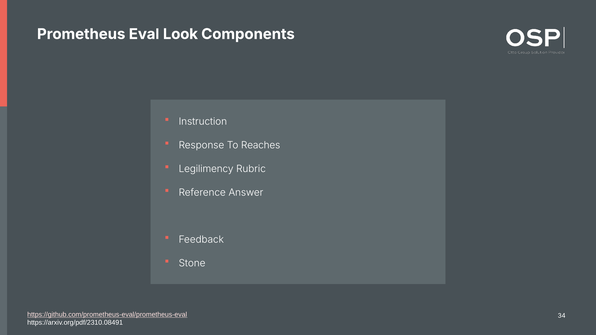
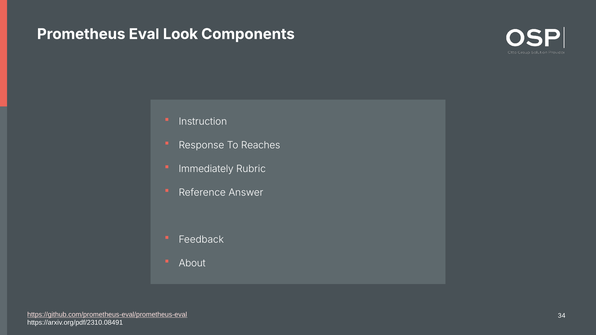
Legilimency: Legilimency -> Immediately (206, 169)
Stone: Stone -> About (192, 263)
